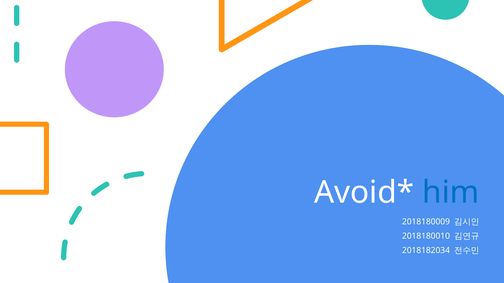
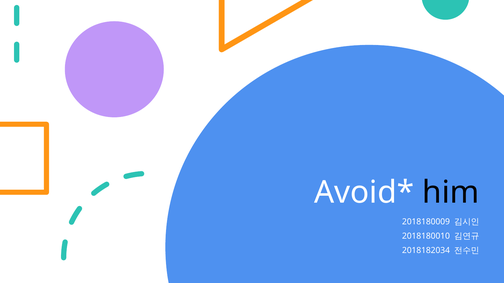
him colour: blue -> black (451, 193)
